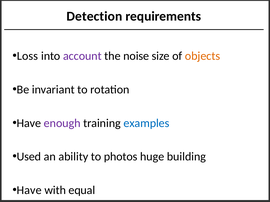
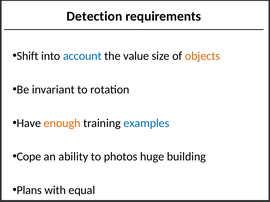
Loss: Loss -> Shift (28, 56)
account colour: purple -> blue (82, 56)
noise: noise -> value (136, 56)
enough colour: purple -> orange (62, 123)
Used: Used -> Cope (29, 157)
Have: Have -> Plans (29, 191)
